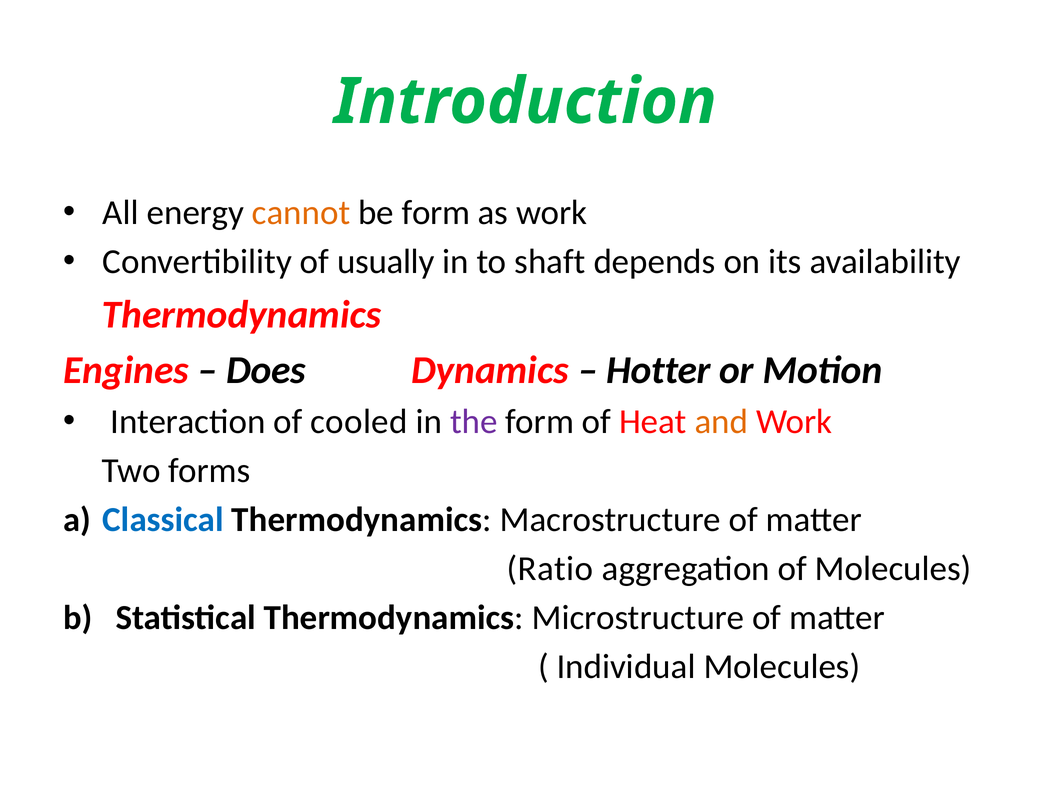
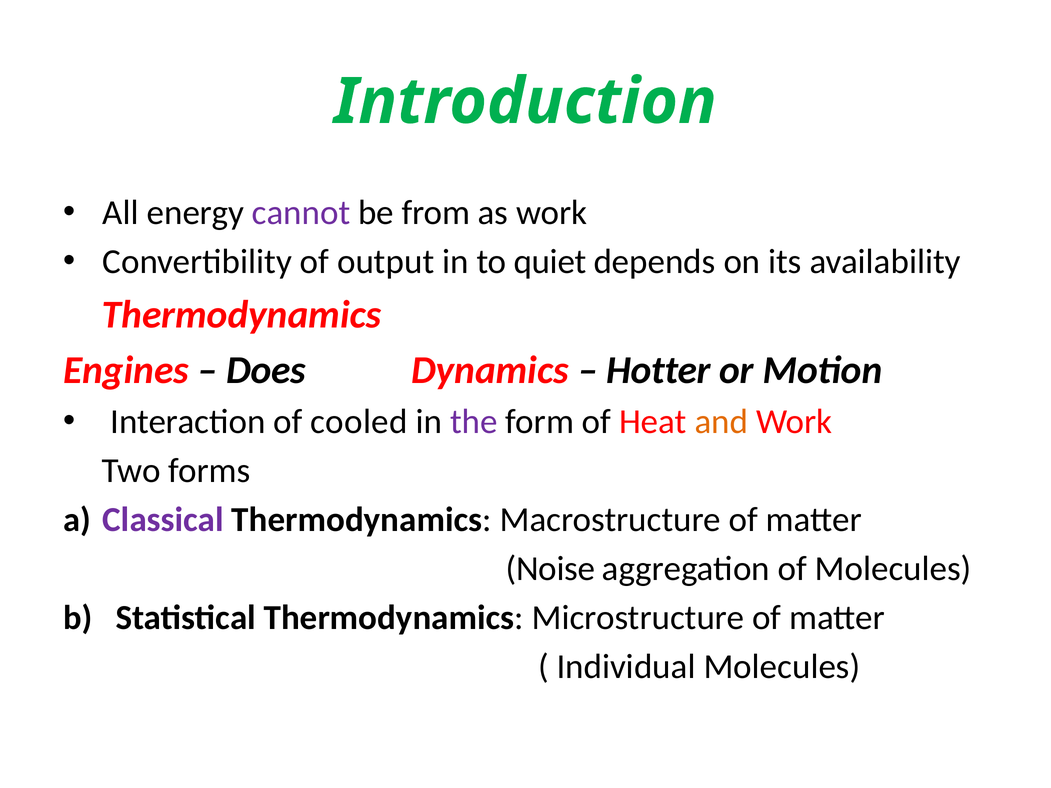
cannot colour: orange -> purple (301, 213)
be form: form -> from (436, 213)
usually: usually -> output (386, 262)
shaft: shaft -> quiet (550, 262)
Classical colour: blue -> purple (163, 520)
Ratio: Ratio -> Noise (550, 569)
